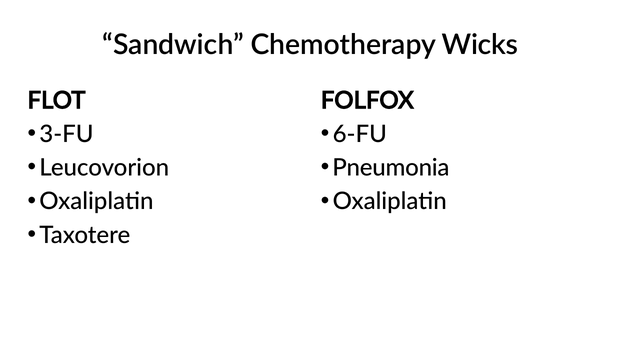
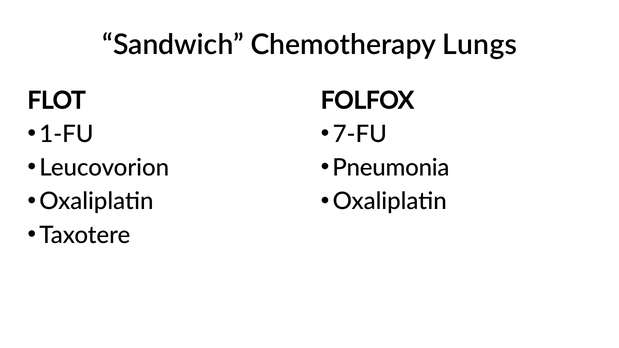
Wicks: Wicks -> Lungs (480, 45)
3-FU: 3-FU -> 1-FU (66, 134)
6-FU: 6-FU -> 7-FU (360, 134)
